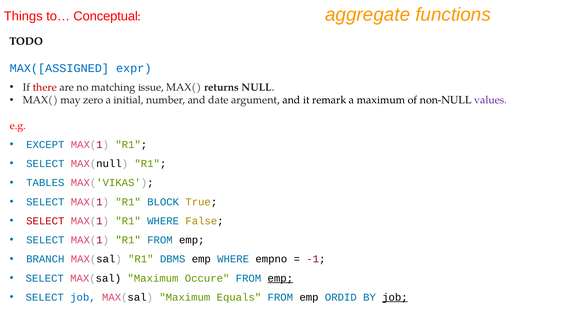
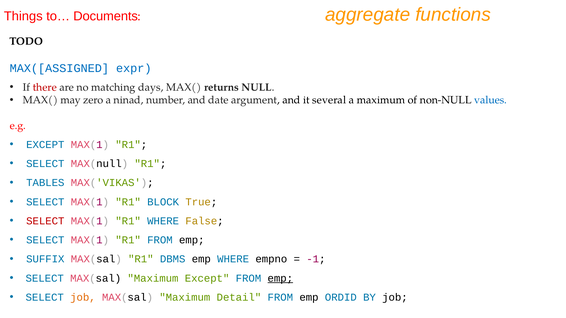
Conceptual: Conceptual -> Documents (106, 16)
issue: issue -> days (151, 87)
initial: initial -> ninad (129, 100)
remark: remark -> several (329, 100)
values colour: purple -> blue (491, 100)
BRANCH: BRANCH -> SUFFIX (45, 259)
Maximum Occure: Occure -> Except (207, 279)
job colour: blue -> orange (83, 298)
Equals: Equals -> Detail (239, 298)
job underline: present -> none (395, 298)
